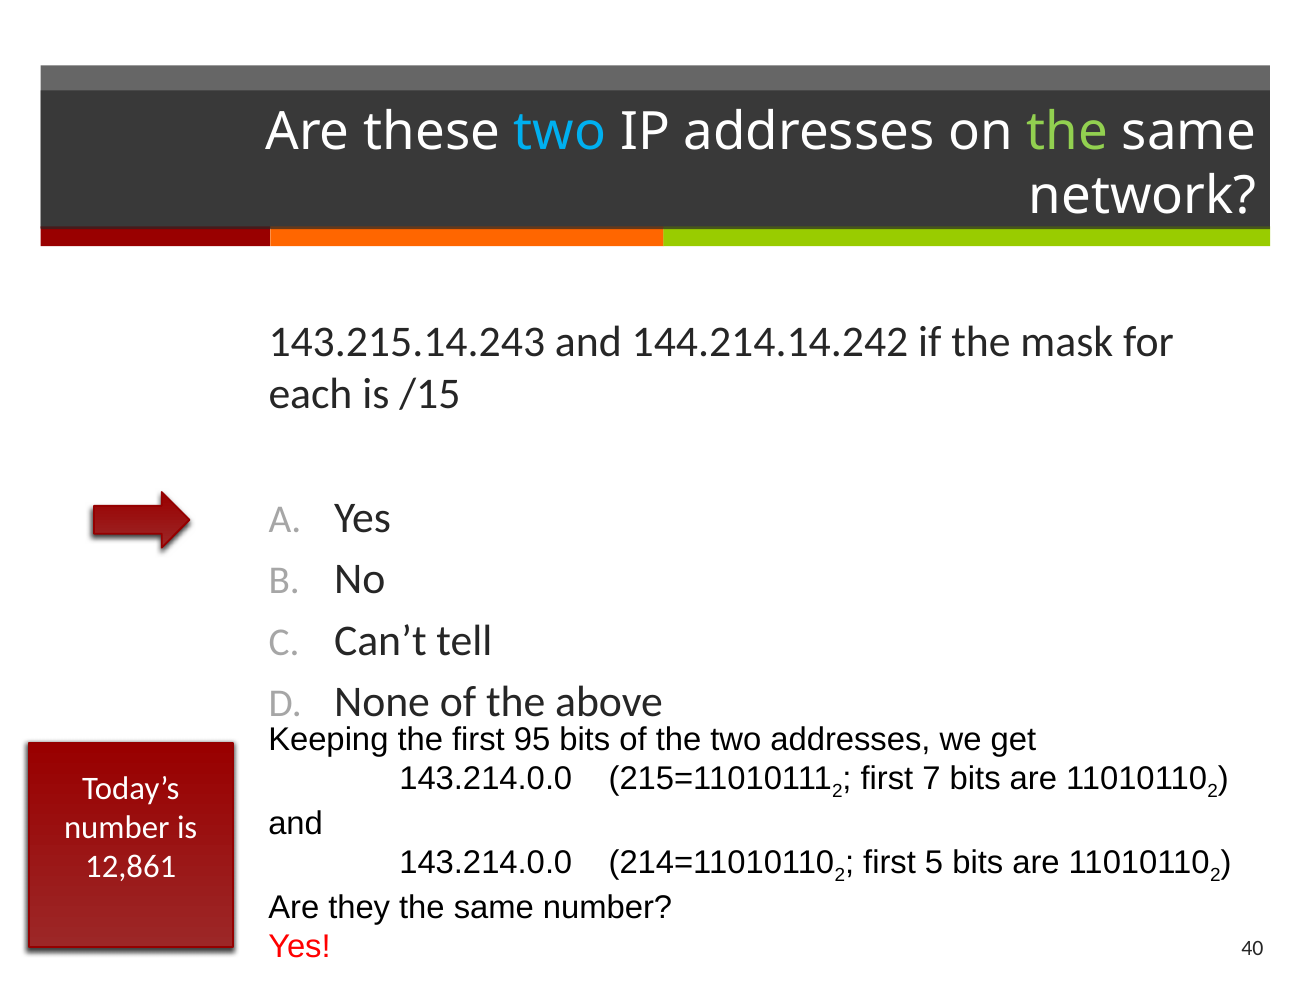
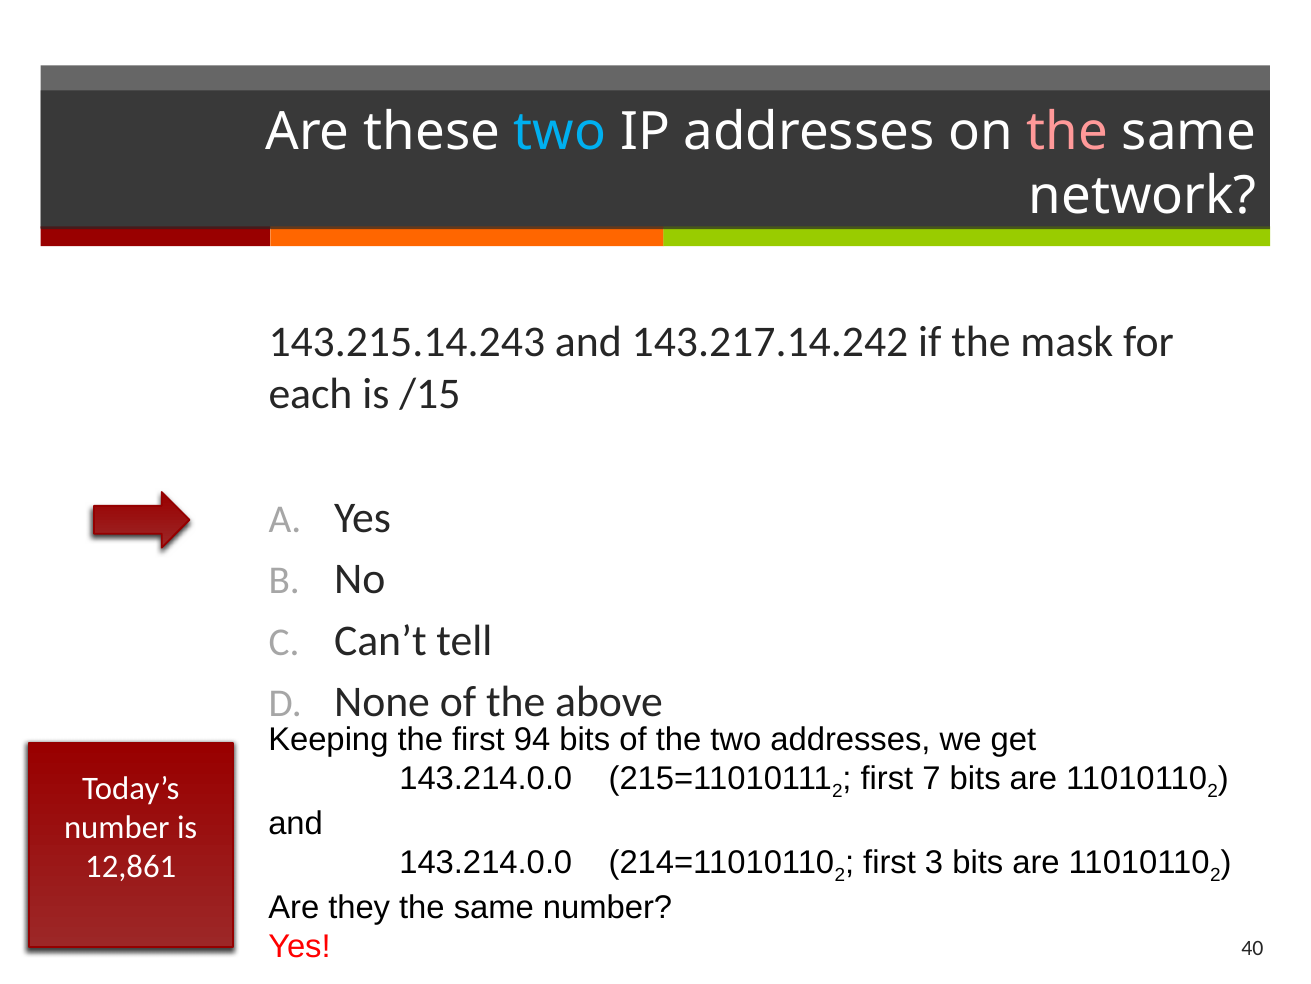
the colour: light green -> pink (1067, 132)
144.214.14.242: 144.214.14.242 -> 143.217.14.242 (770, 342)
95: 95 -> 94 (532, 739)
5: 5 -> 3 (934, 862)
